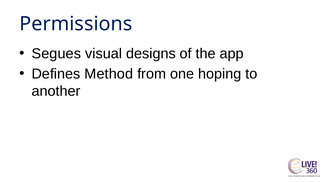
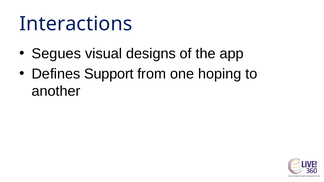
Permissions: Permissions -> Interactions (76, 24)
Method: Method -> Support (109, 74)
